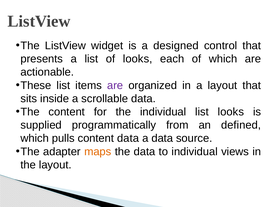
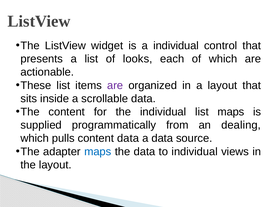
a designed: designed -> individual (176, 46)
list looks: looks -> maps (231, 112)
defined: defined -> dealing (241, 126)
maps colour: orange -> blue (98, 152)
